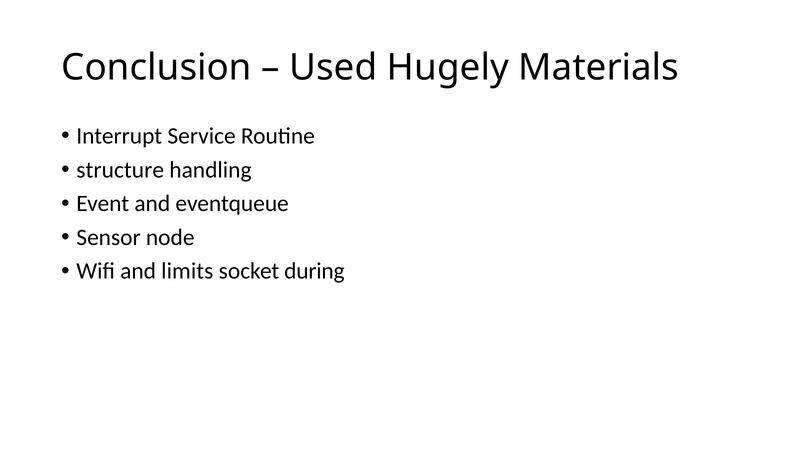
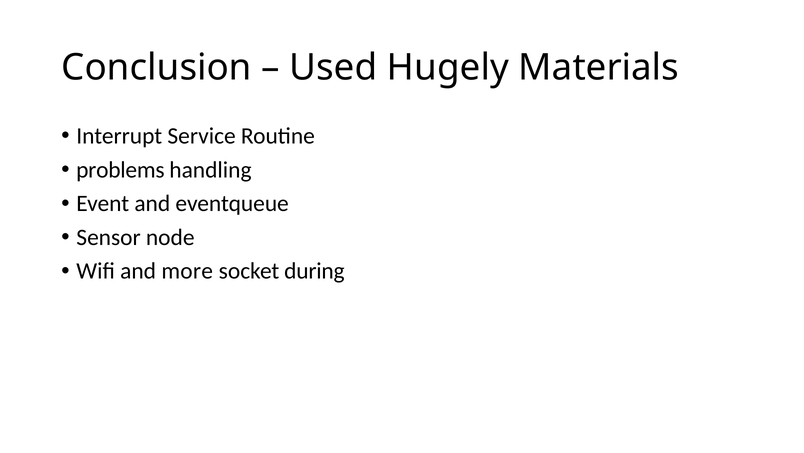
structure: structure -> problems (120, 170)
limits: limits -> more (187, 271)
